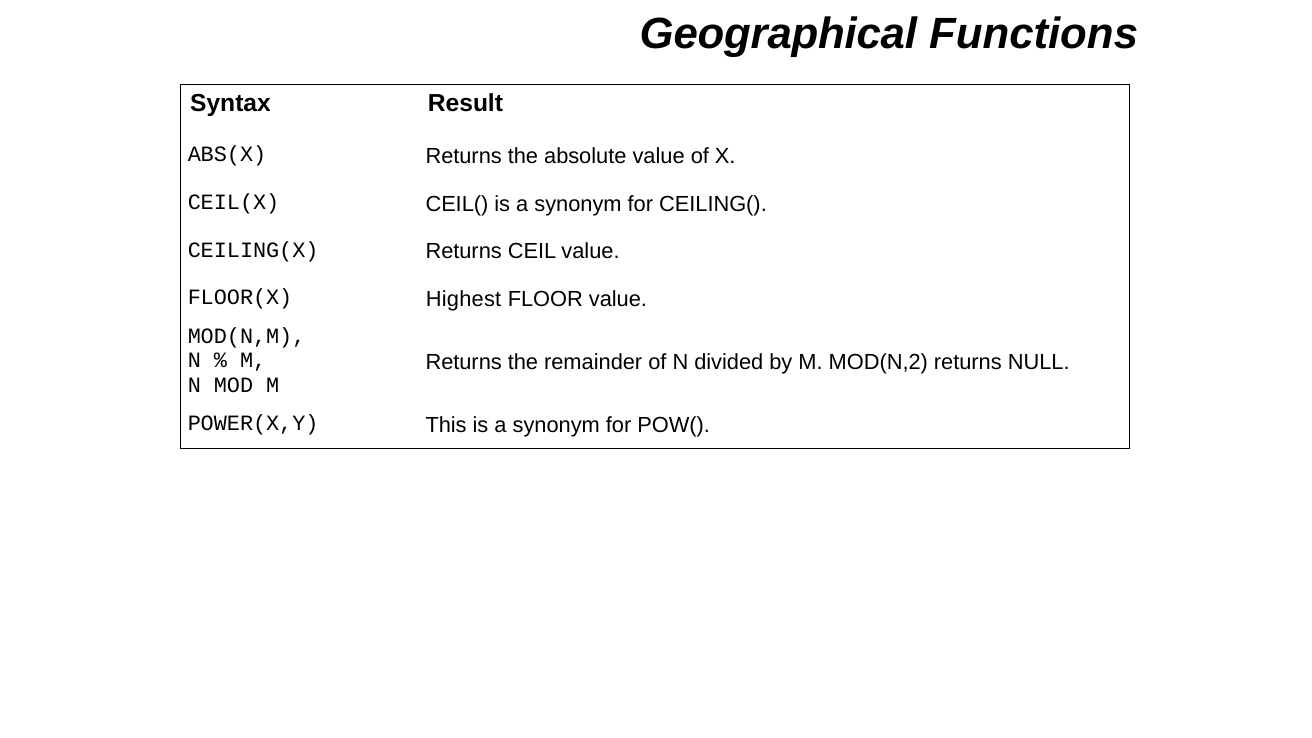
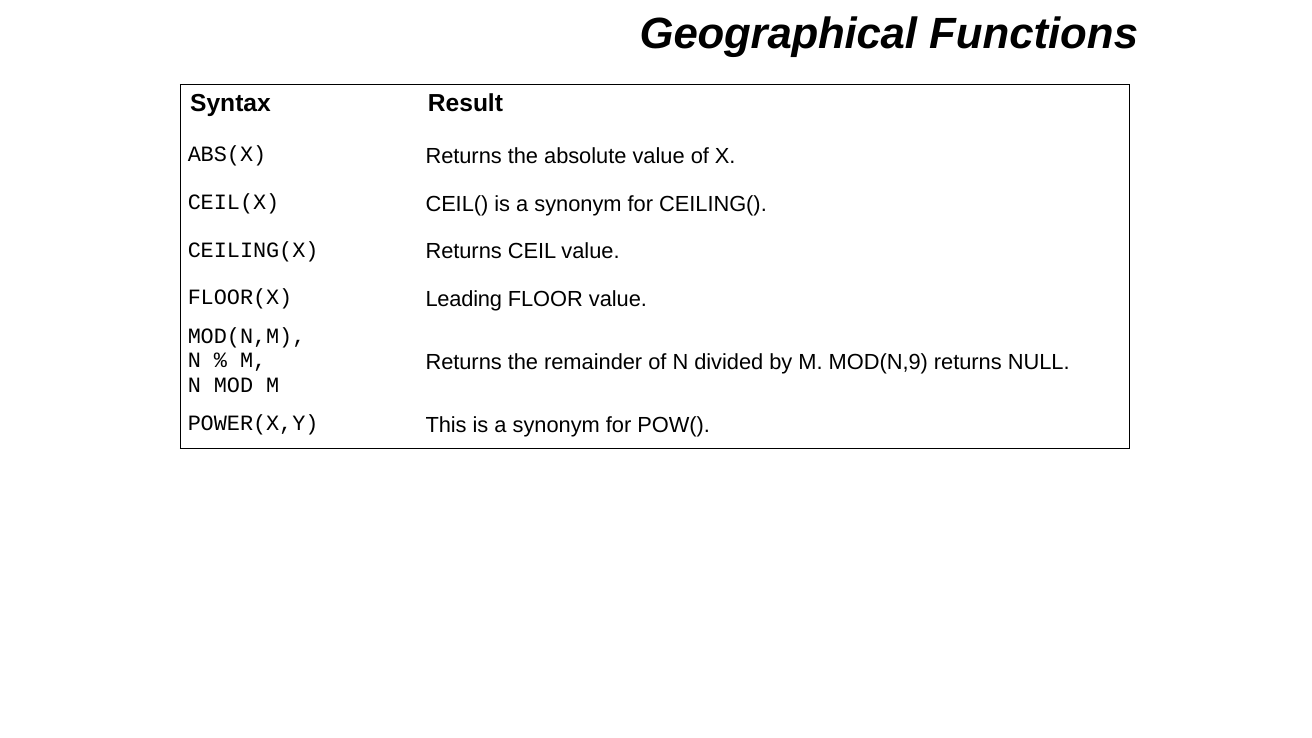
Highest: Highest -> Leading (464, 299)
MOD(N,2: MOD(N,2 -> MOD(N,9 (878, 362)
